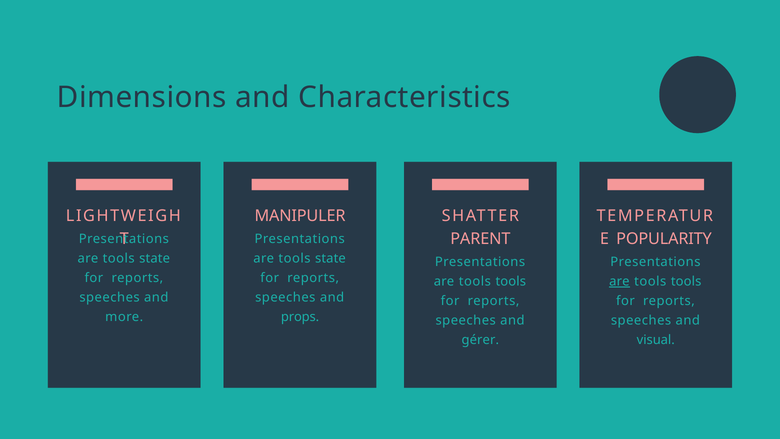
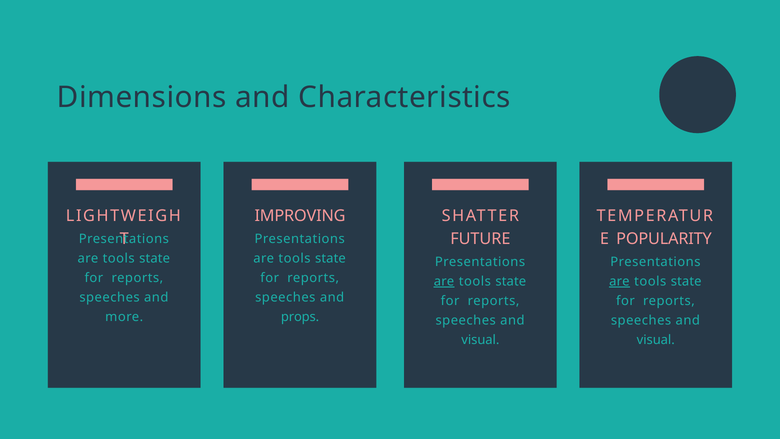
MANIPULER: MANIPULER -> IMPROVING (300, 216)
PARENT: PARENT -> FUTURE (480, 239)
are underline: none -> present (444, 281)
tools: tools -> state (511, 281)
tools: tools -> state (686, 281)
gérer: gérer -> visual (480, 340)
